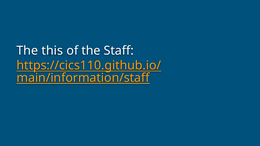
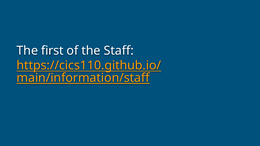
this: this -> first (52, 51)
